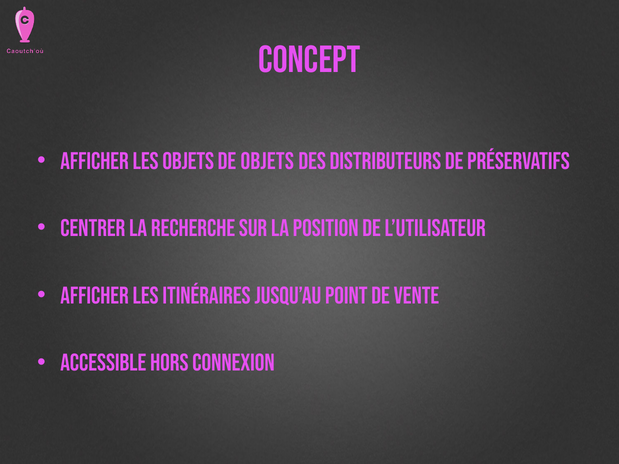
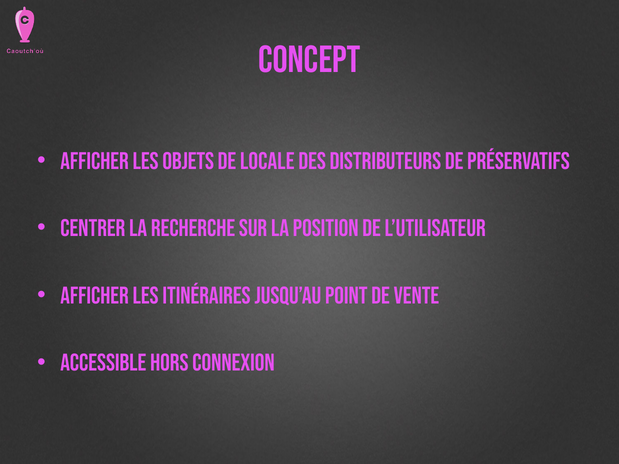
de objets: objets -> locale (267, 161)
